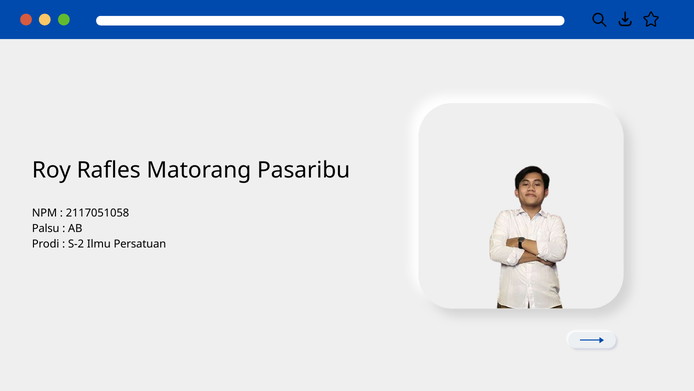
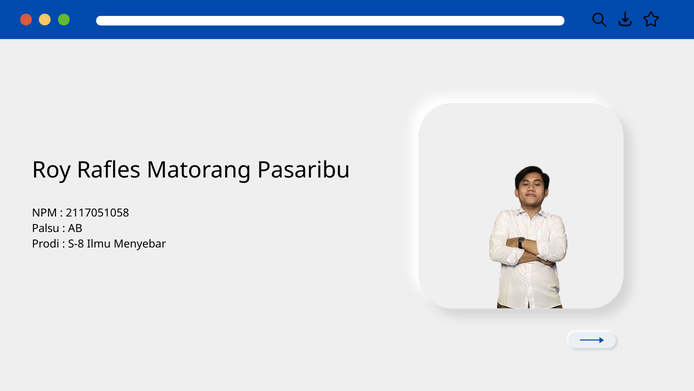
S-2: S-2 -> S-8 (76, 244)
Persatuan: Persatuan -> Menyebar (140, 244)
